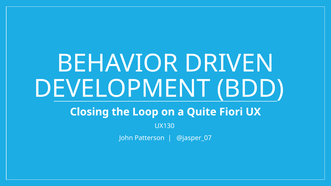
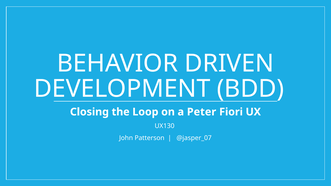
Quite: Quite -> Peter (202, 112)
